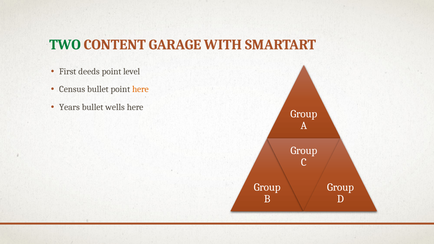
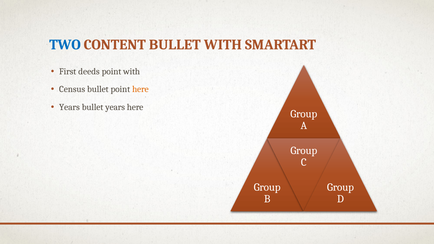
TWO colour: green -> blue (65, 45)
CONTENT GARAGE: GARAGE -> BULLET (175, 45)
point level: level -> with (132, 71)
bullet wells: wells -> years (115, 107)
